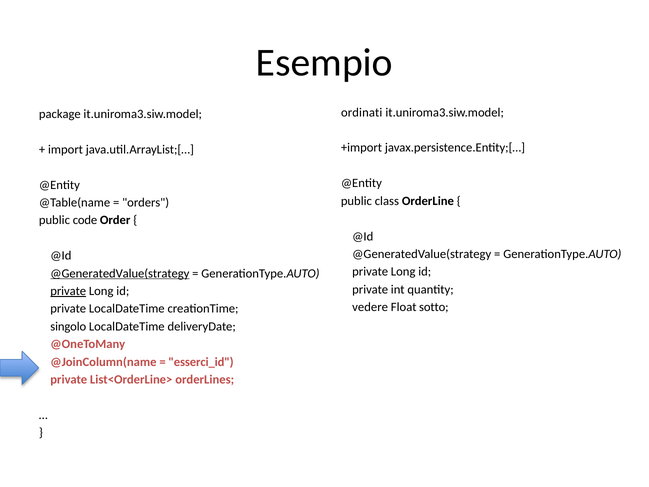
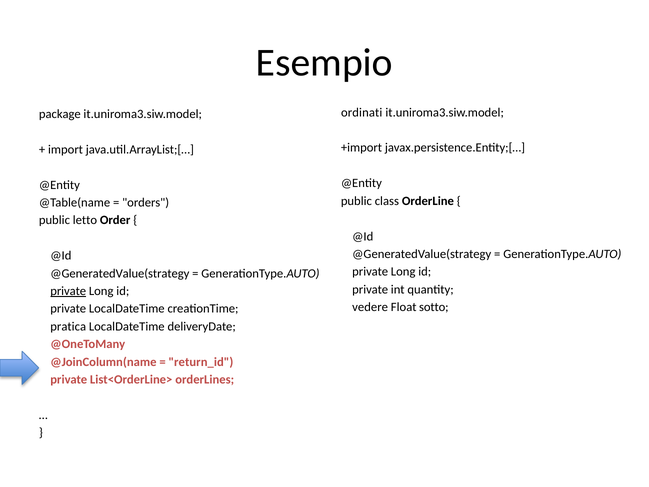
code: code -> letto (85, 220)
@GeneratedValue(strategy underline: present -> none (120, 273)
singolo: singolo -> pratica (68, 326)
esserci_id: esserci_id -> return_id (201, 362)
